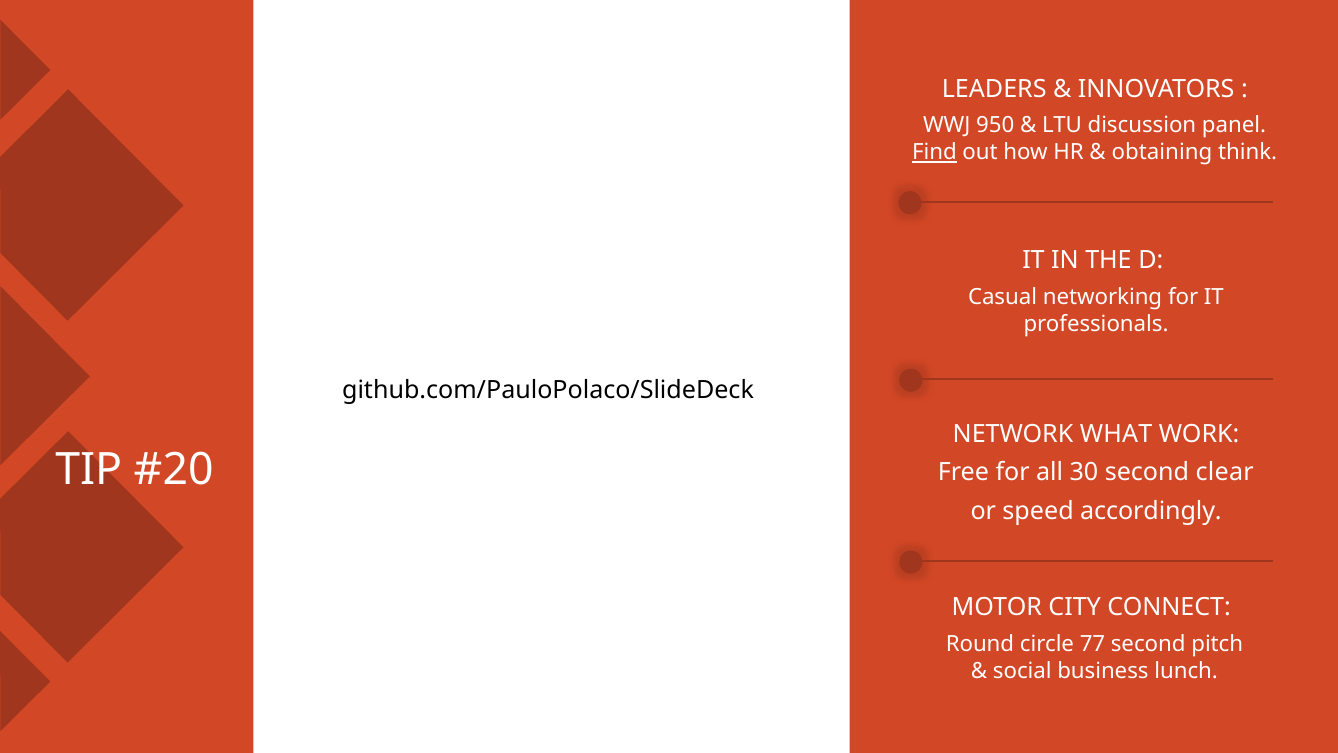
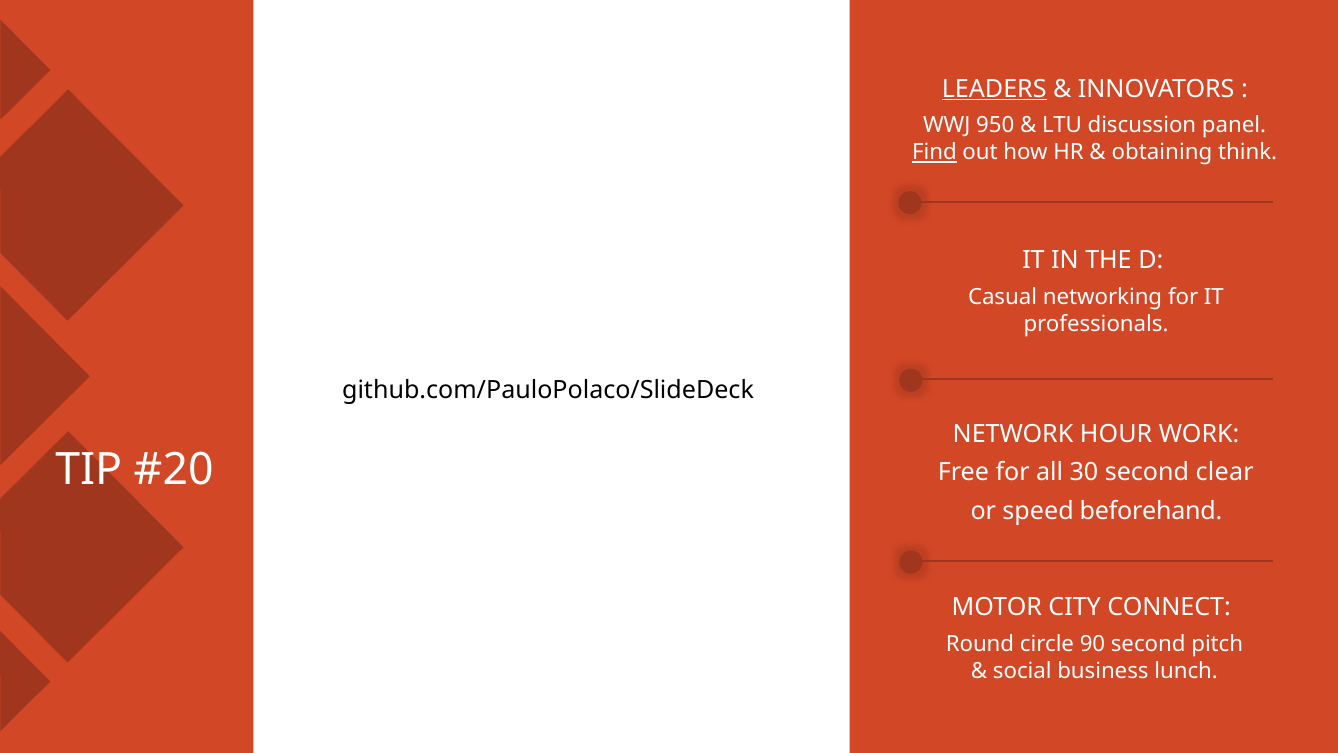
LEADERS underline: none -> present (994, 89)
WHAT: WHAT -> HOUR (1116, 434)
accordingly: accordingly -> beforehand (1151, 511)
77: 77 -> 90 (1093, 644)
